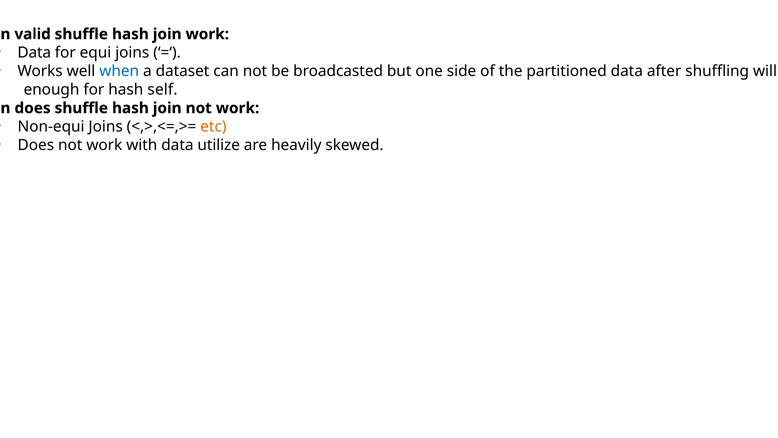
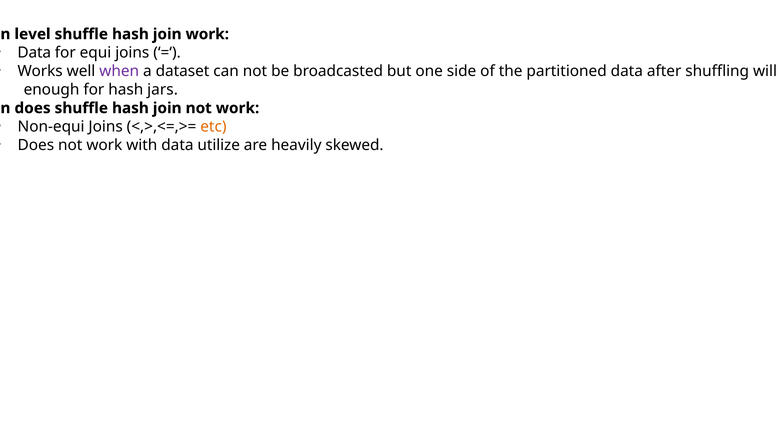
valid: valid -> level (33, 34)
when colour: blue -> purple (119, 71)
self: self -> jars (163, 90)
